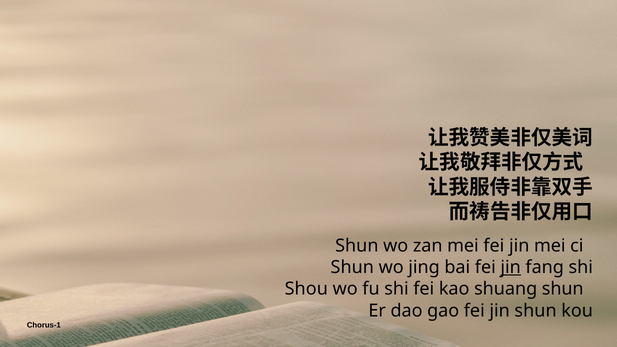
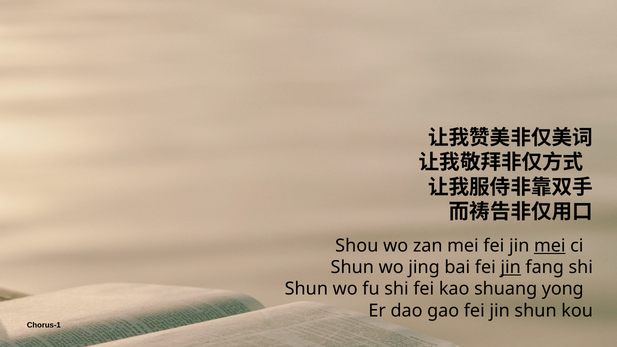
Shun: Shun -> Shou (357, 246)
mei underline: none -> present (550, 246)
Shou: Shou -> Shun (306, 289)
shuang shun: shun -> yong (563, 289)
